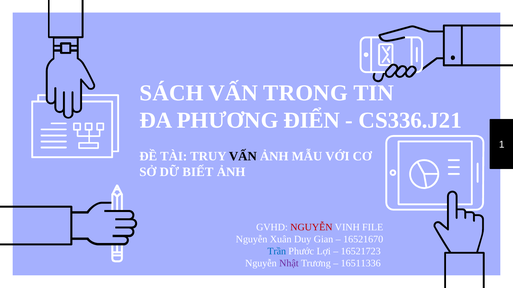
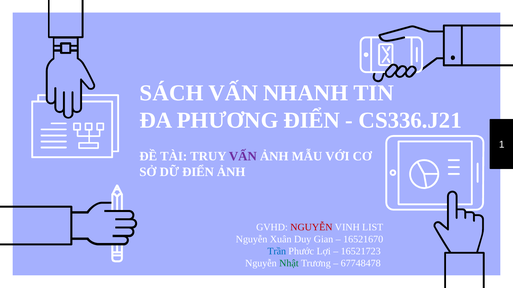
TRONG: TRONG -> NHANH (306, 93)
VẤN colour: black -> purple (243, 157)
DỮ BIẾT: BIẾT -> ĐIỂN (198, 172)
FILE: FILE -> LIST (373, 228)
Nhật colour: purple -> green (289, 264)
16511336: 16511336 -> 67748478 (361, 264)
